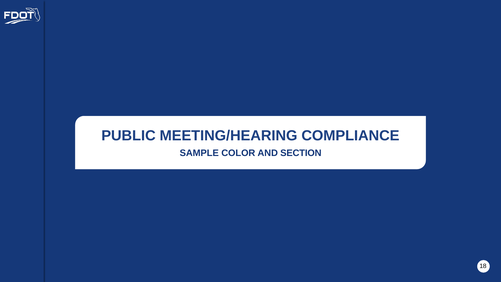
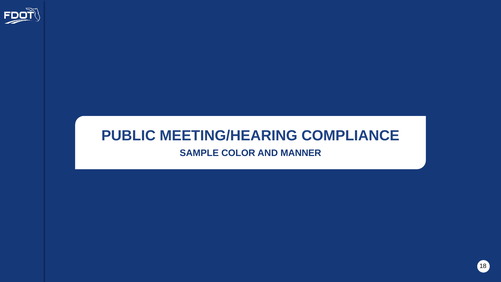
SECTION: SECTION -> MANNER (301, 153)
